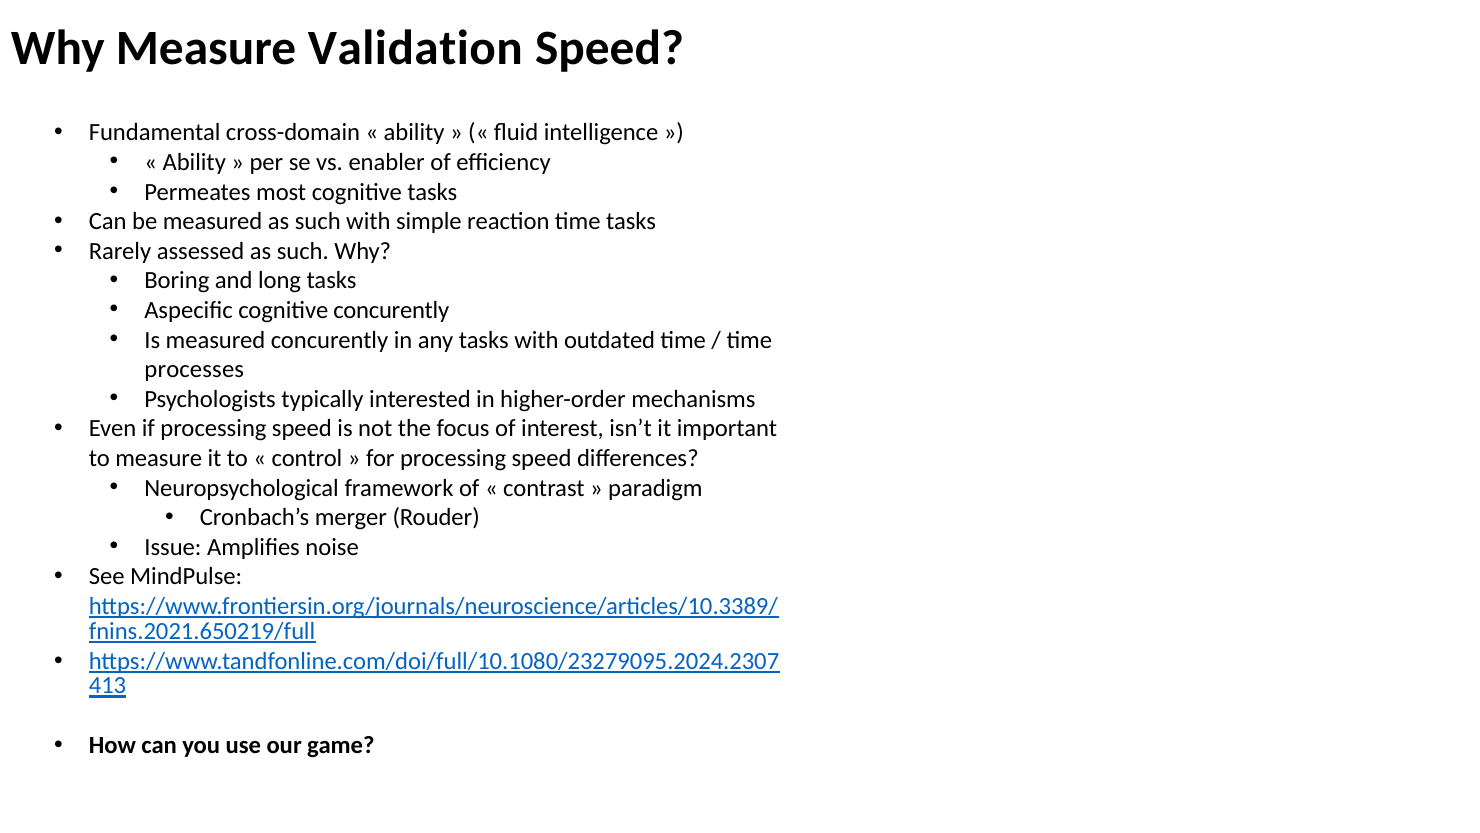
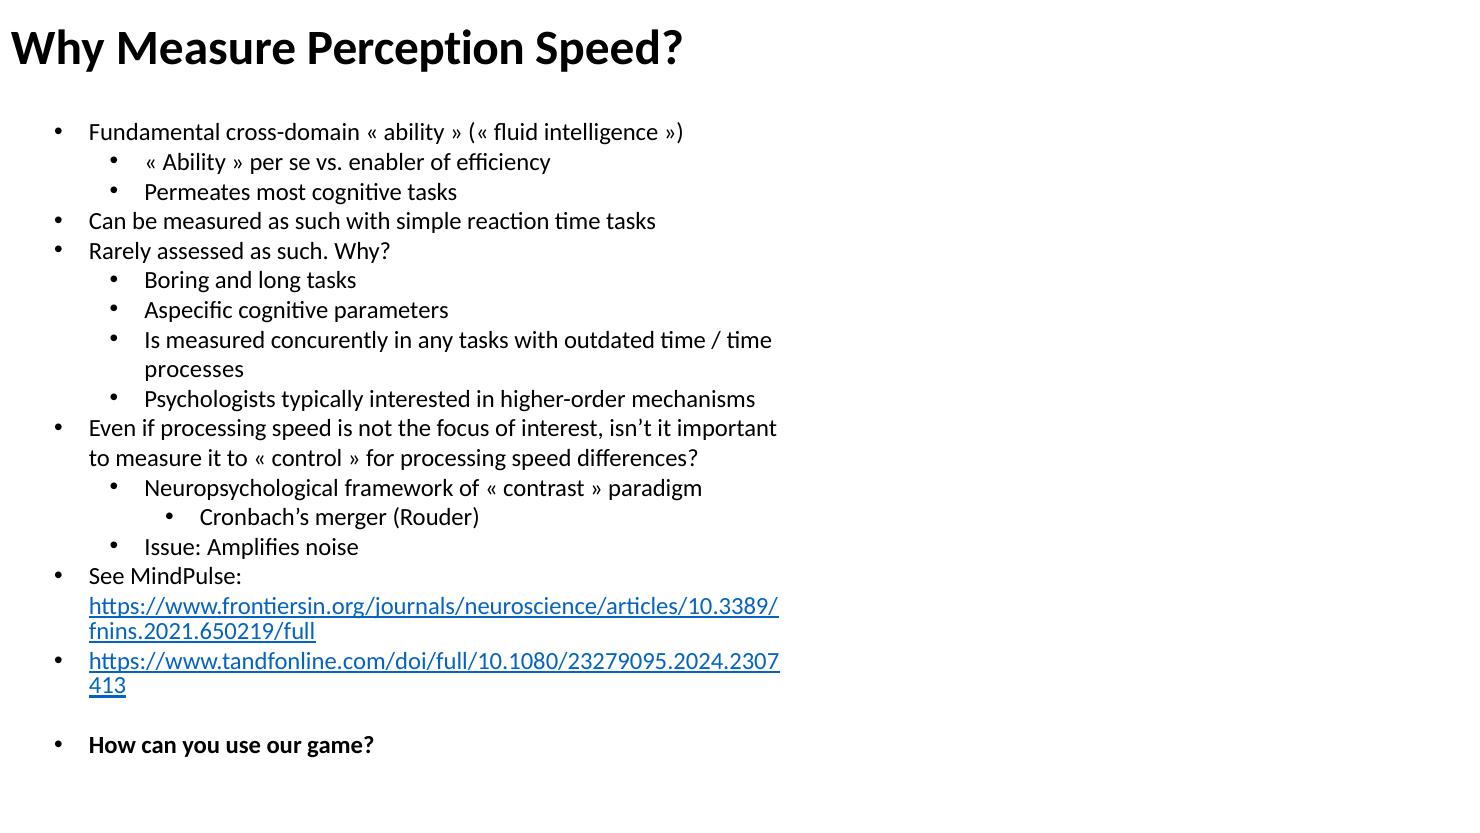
Validation: Validation -> Perception (416, 49)
cognitive concurently: concurently -> parameters (391, 310)
